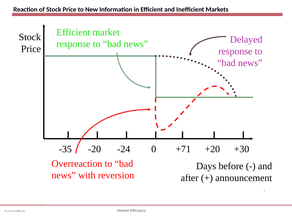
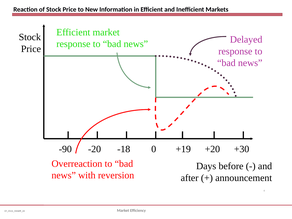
-35: -35 -> -90 (65, 149)
-24: -24 -> -18 (124, 149)
+71: +71 -> +19 (183, 149)
